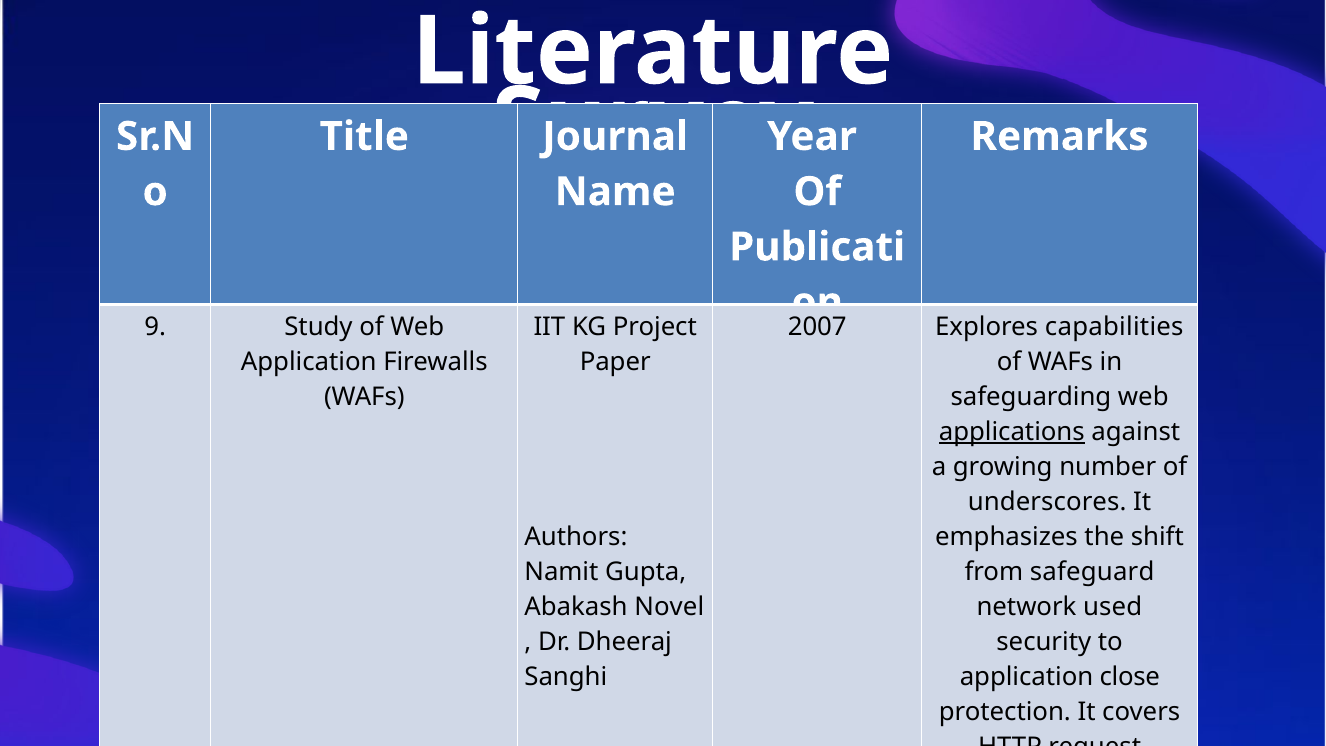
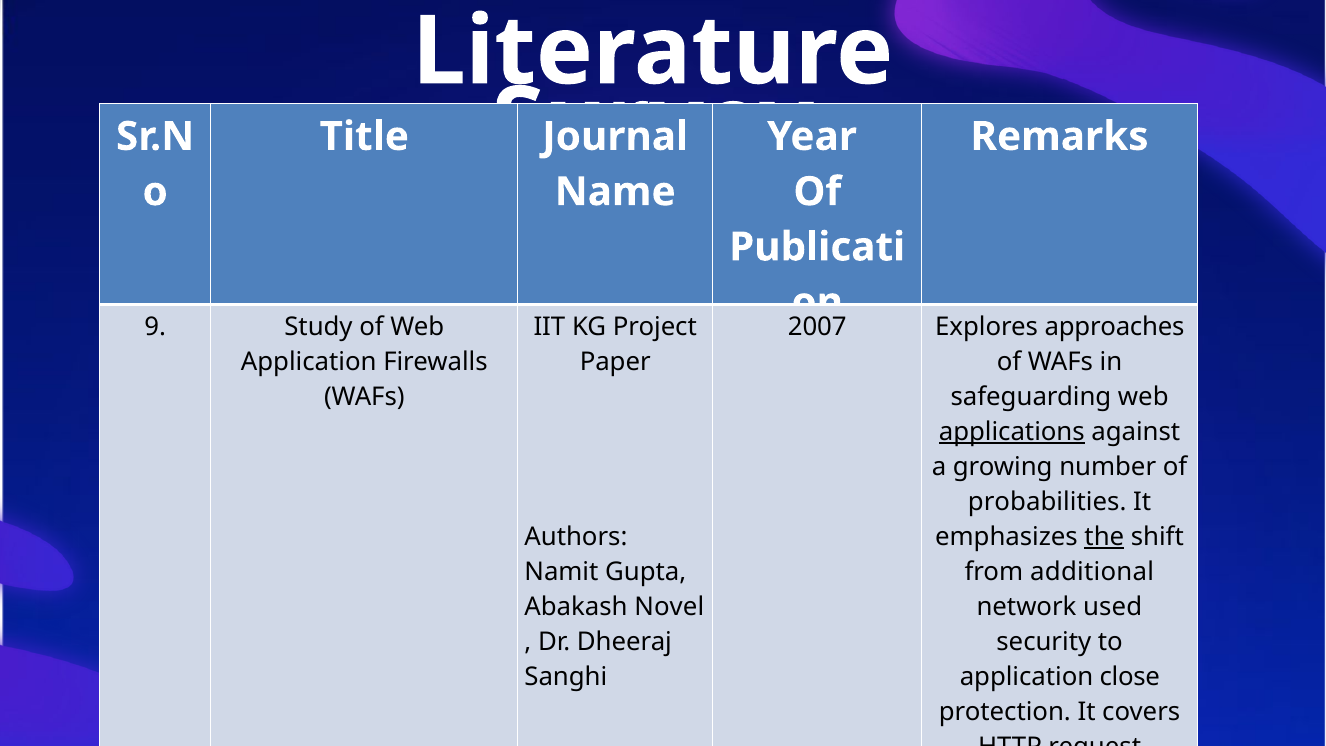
capabilities: capabilities -> approaches (1115, 327)
underscores: underscores -> probabilities (1047, 502)
the underline: none -> present (1104, 537)
safeguard: safeguard -> additional (1092, 572)
